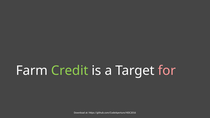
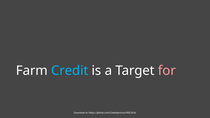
Credit colour: light green -> light blue (70, 71)
